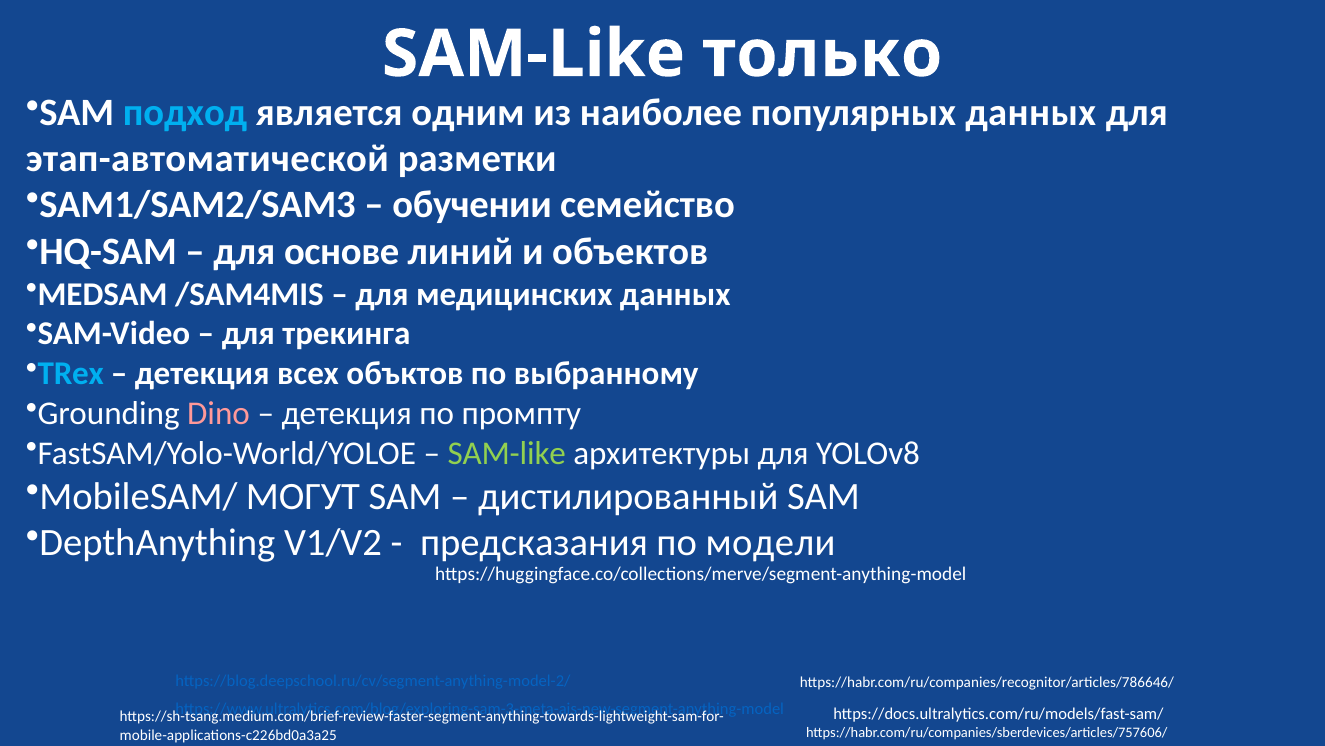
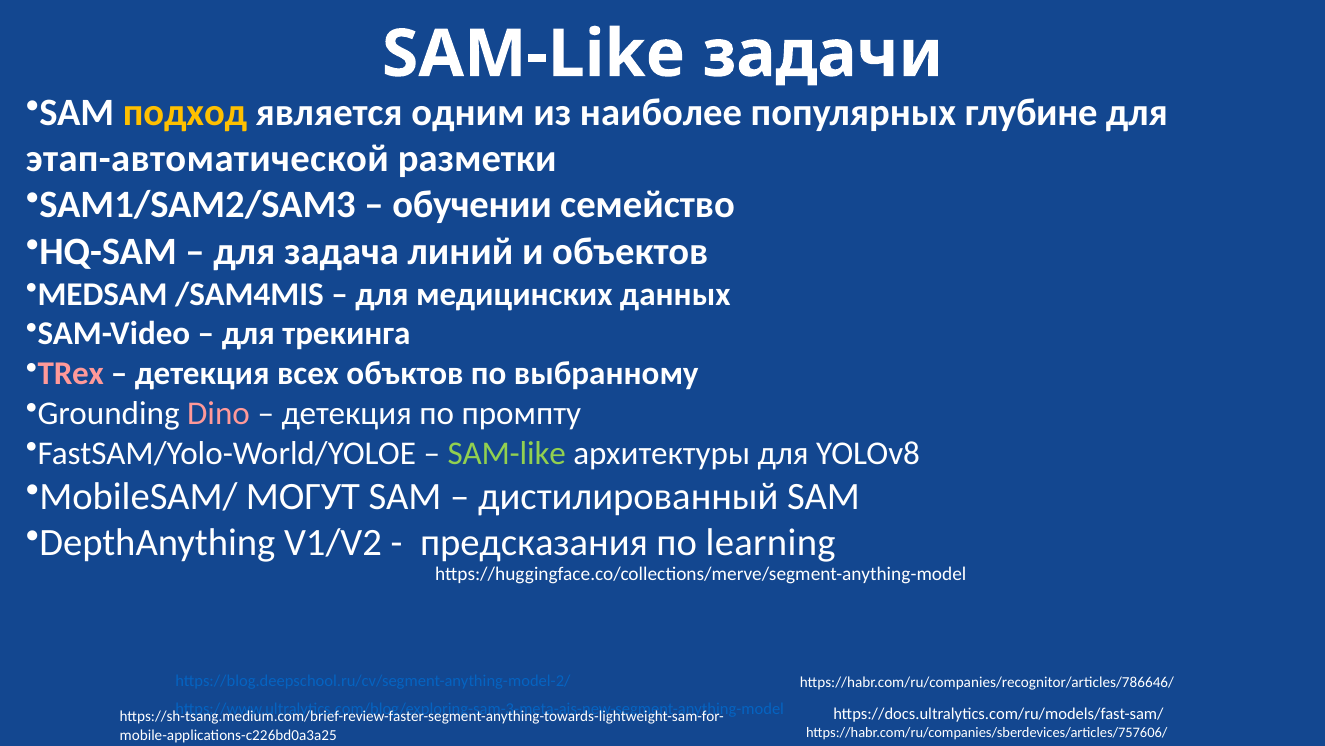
только: только -> задачи (823, 54)
подход colour: light blue -> yellow (185, 112)
популярных данных: данных -> глубине (1031, 112)
основе: основе -> задача (342, 251)
TRex colour: light blue -> pink (71, 373)
модели: модели -> learning (771, 543)
